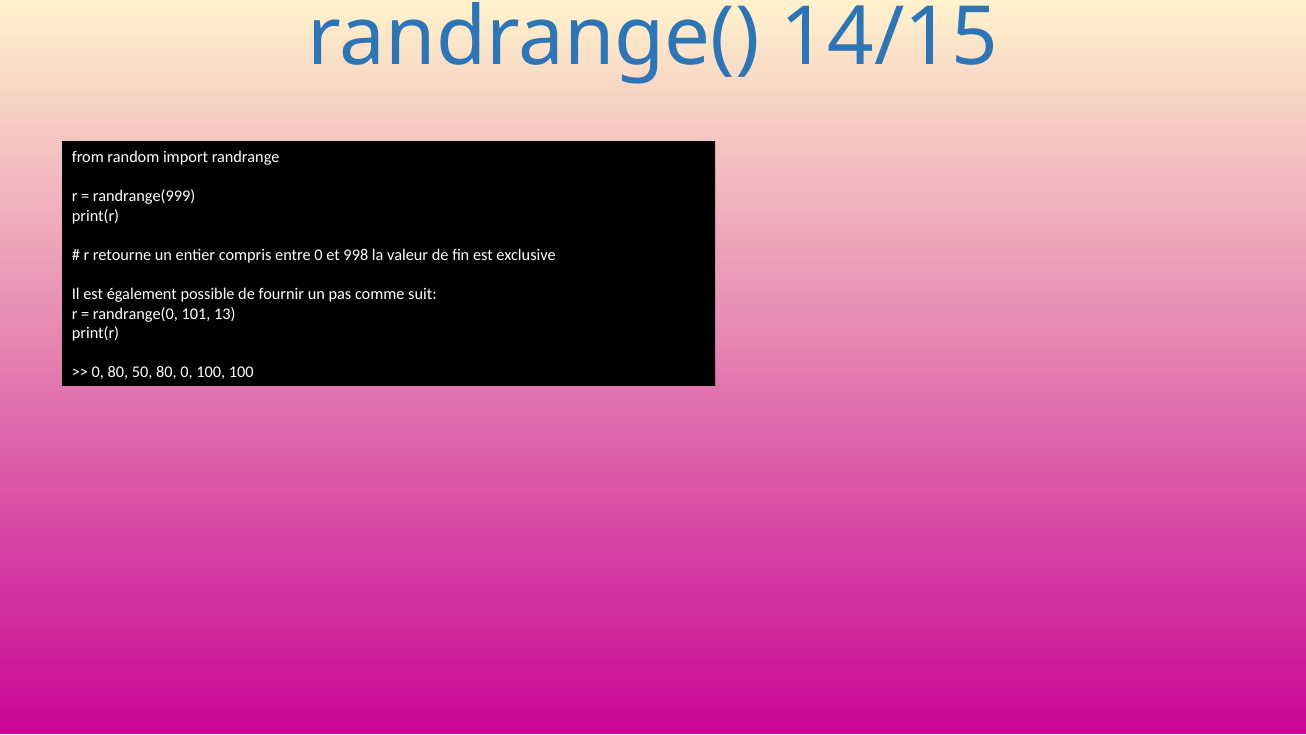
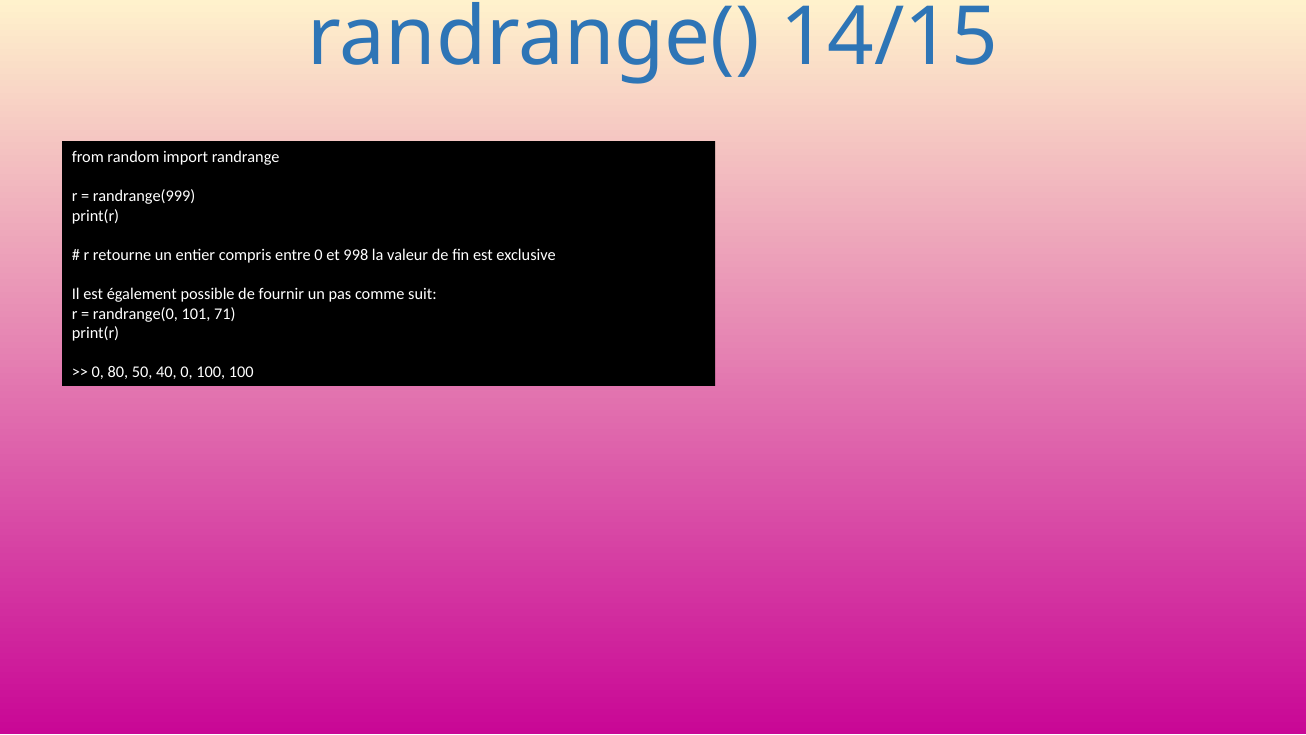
13: 13 -> 71 (225, 314)
50 80: 80 -> 40 (166, 372)
